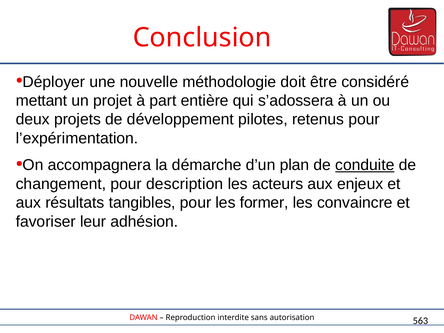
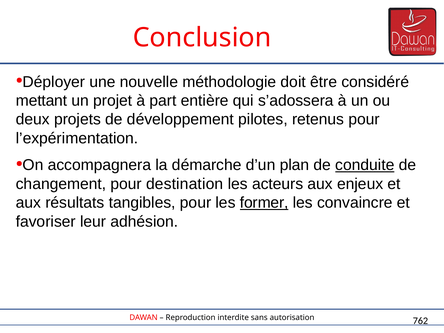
description: description -> destination (185, 184)
former underline: none -> present (264, 203)
563: 563 -> 762 (420, 321)
